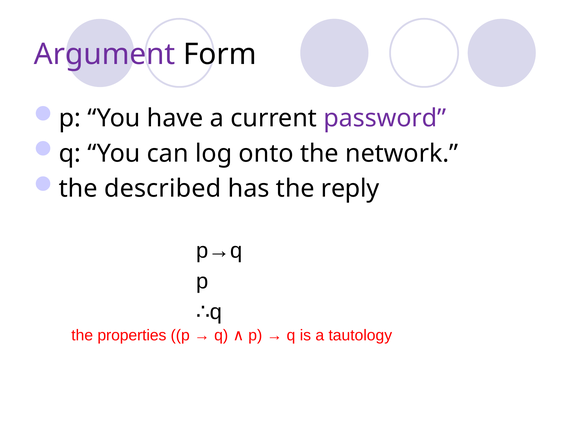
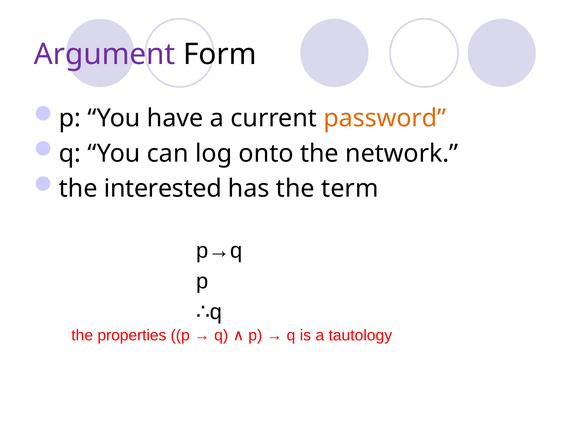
password colour: purple -> orange (385, 118)
described: described -> interested (163, 189)
reply: reply -> term (350, 189)
